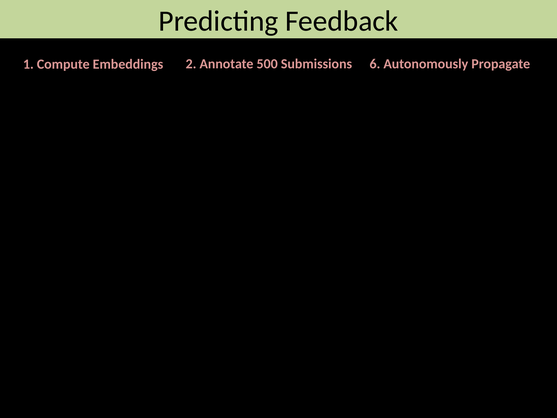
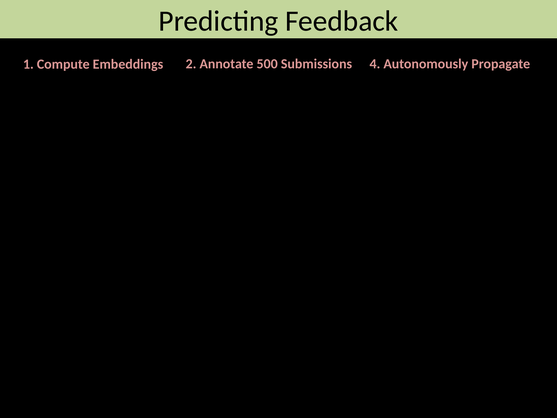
6: 6 -> 4 (375, 64)
